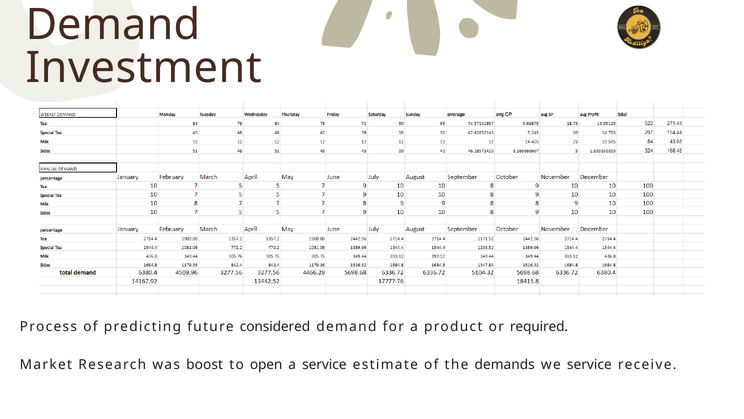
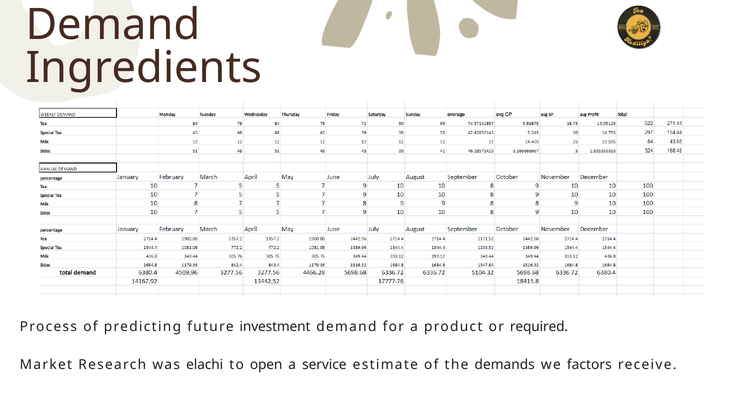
Investment: Investment -> Ingredients (144, 68)
considered: considered -> investment (275, 326)
boost: boost -> elachi (205, 364)
we service: service -> factors (589, 364)
